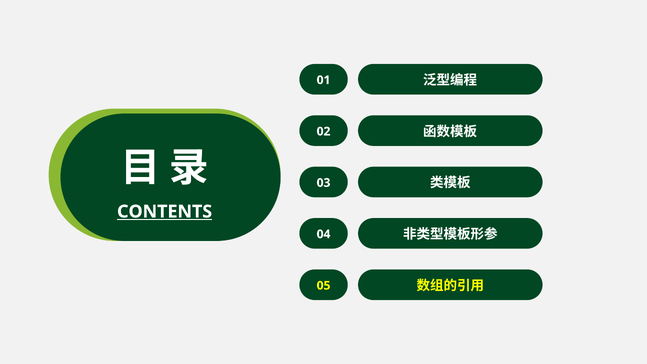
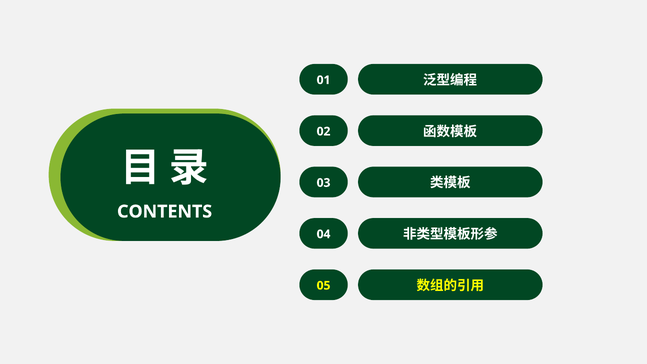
CONTENTS underline: present -> none (165, 212)
